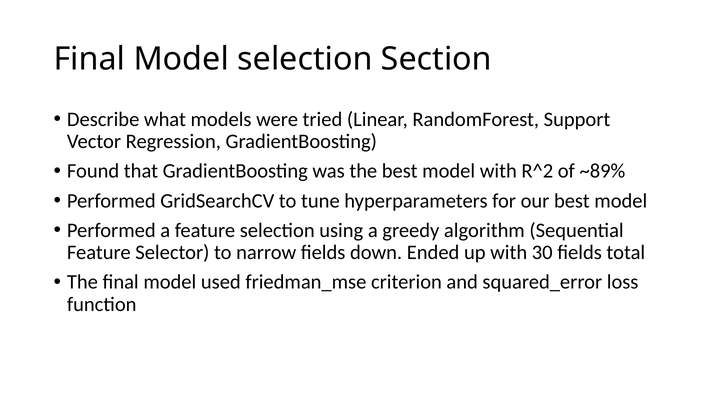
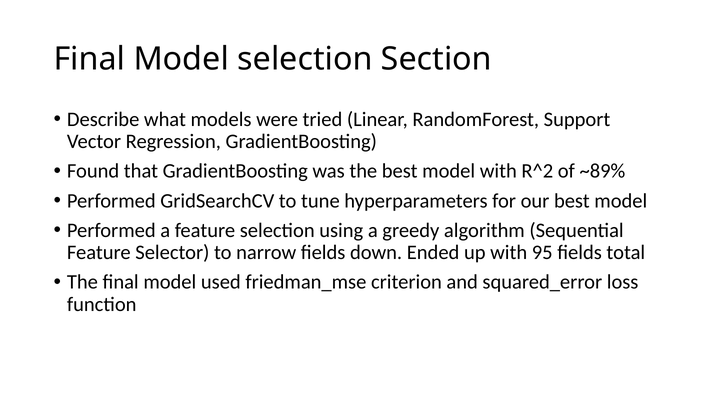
30: 30 -> 95 (542, 252)
